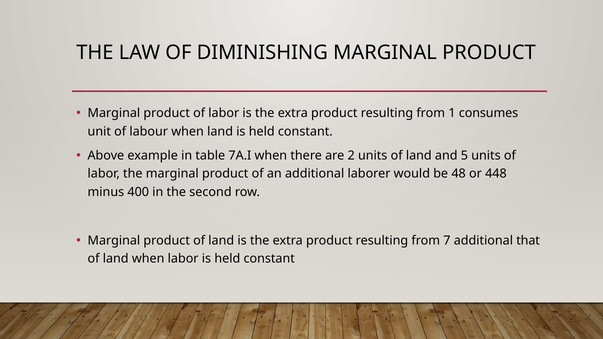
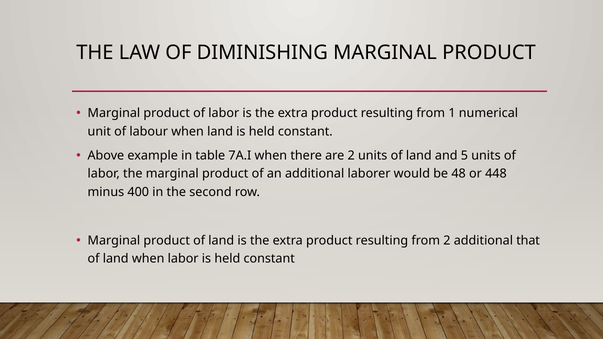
consumes: consumes -> numerical (488, 113)
from 7: 7 -> 2 (447, 241)
